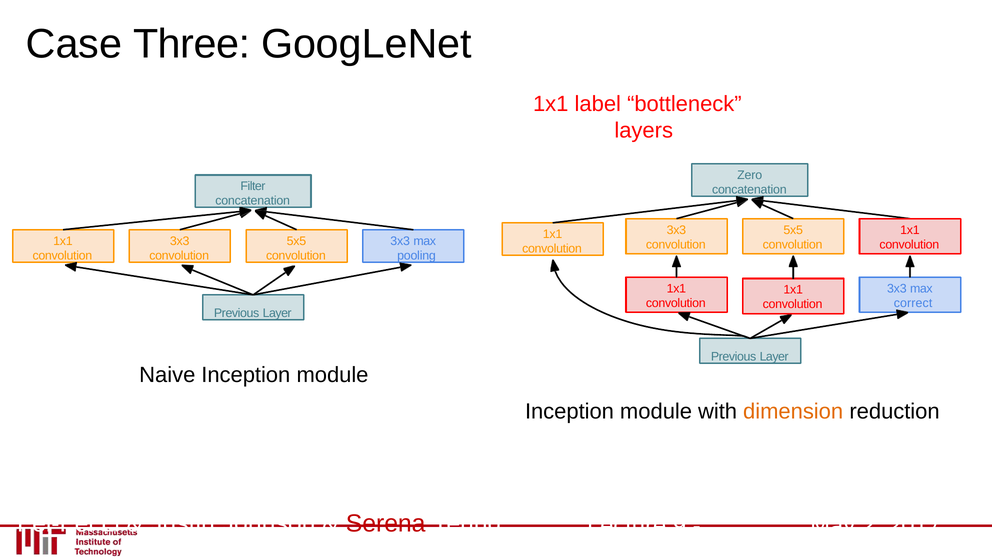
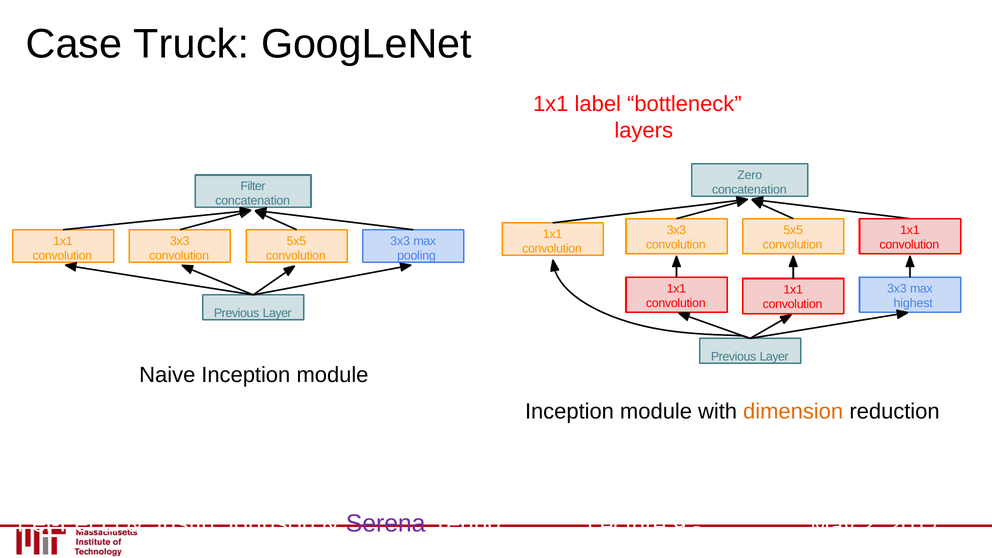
Three: Three -> Truck (191, 44)
correct: correct -> highest (913, 303)
Serena colour: red -> purple (386, 524)
